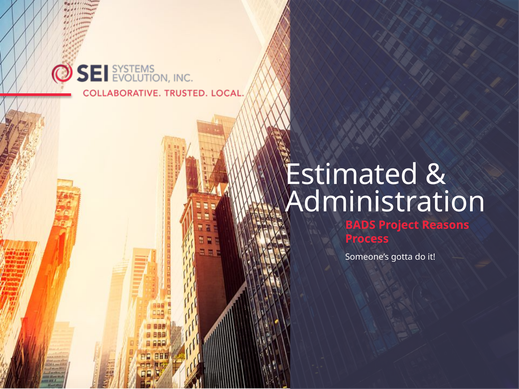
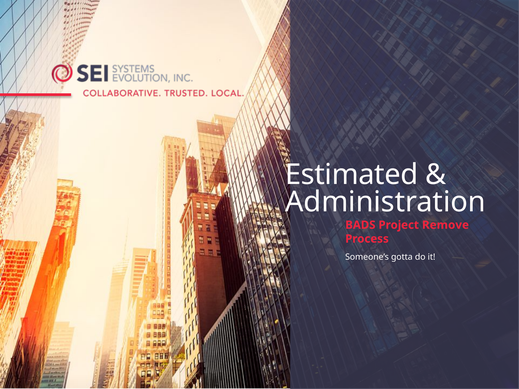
Reasons: Reasons -> Remove (445, 225)
